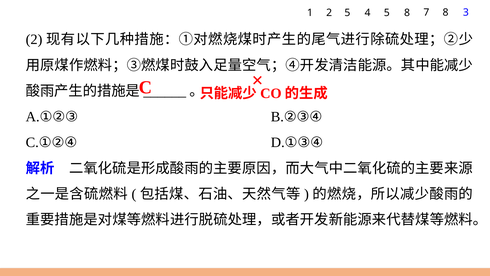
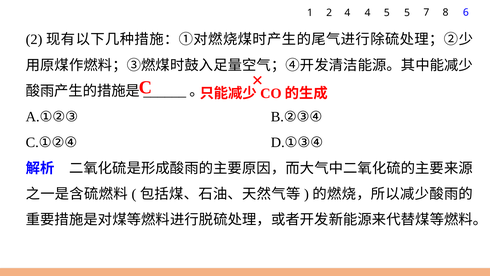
2 5: 5 -> 4 (347, 13)
5 8: 8 -> 5 (407, 13)
3: 3 -> 6 (466, 13)
